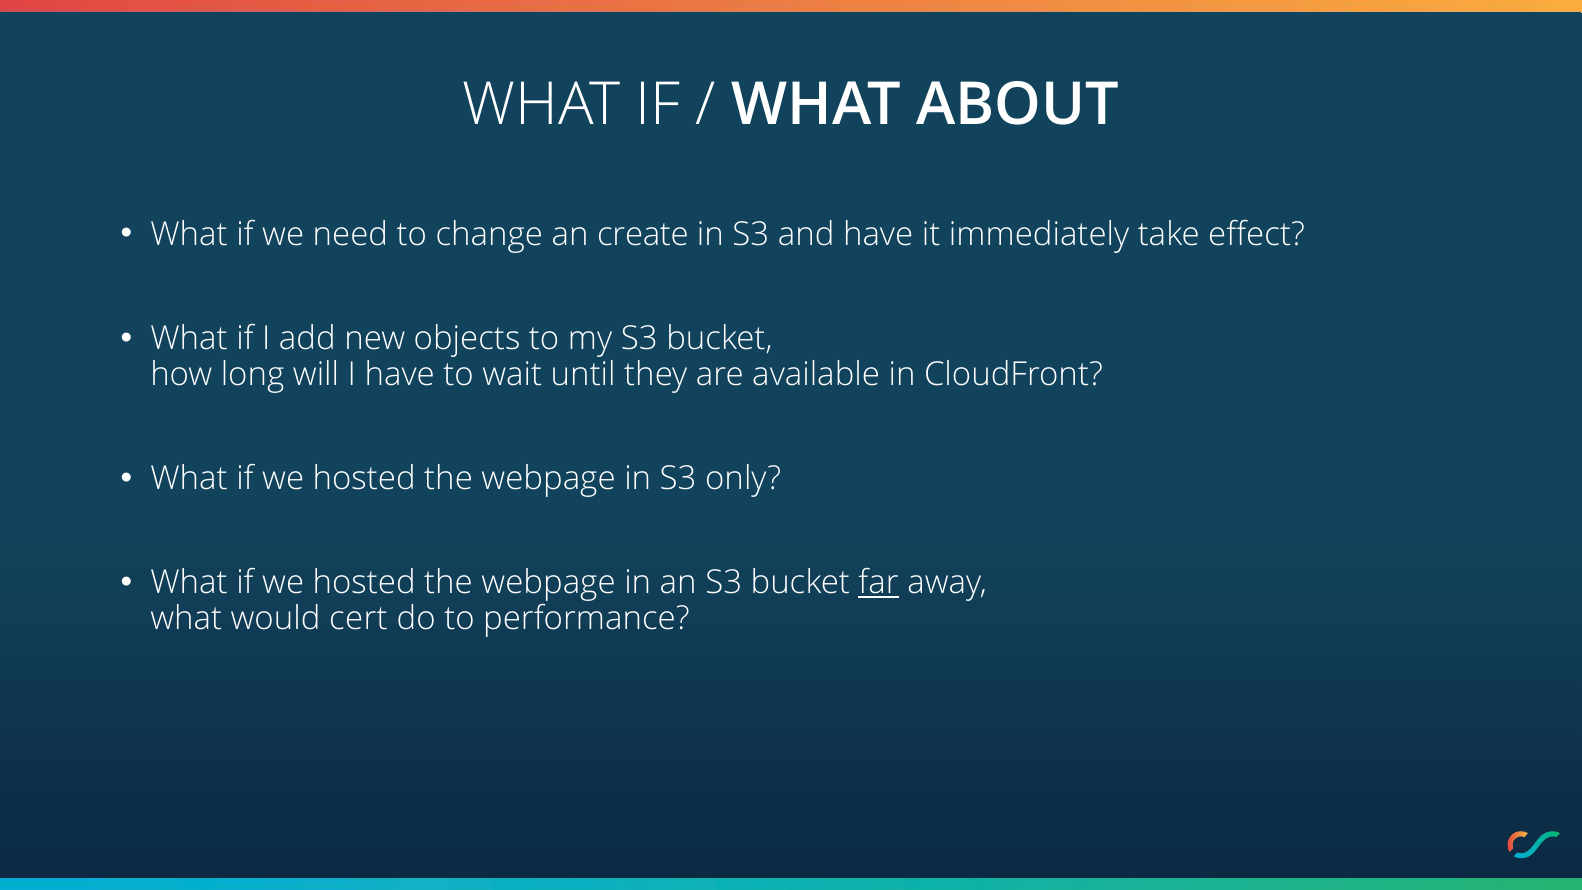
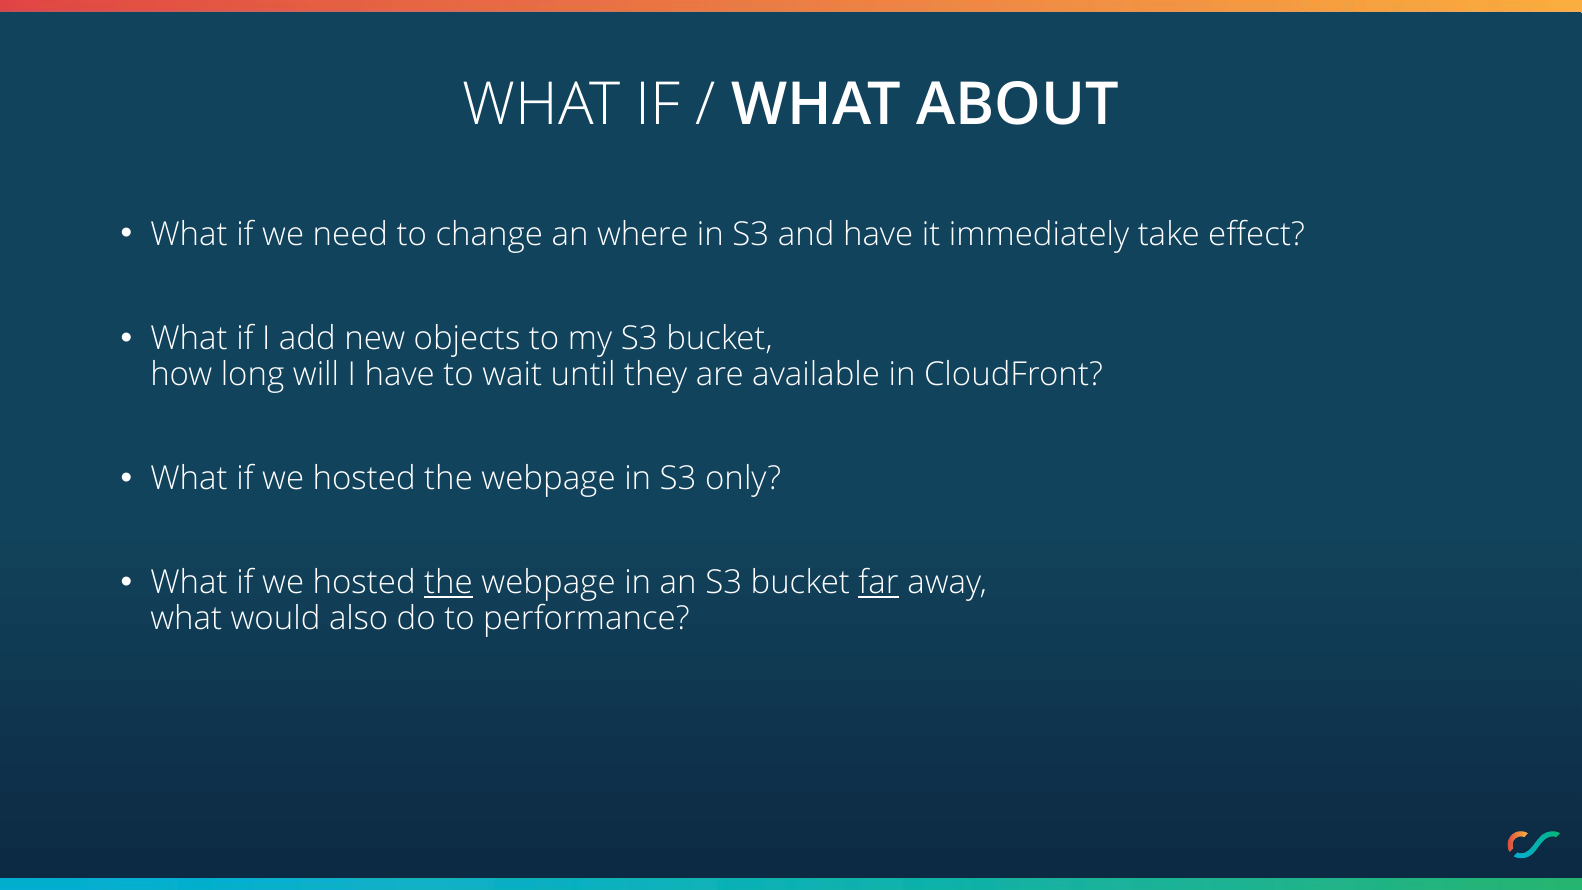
create: create -> where (643, 234)
the underline: none -> present (448, 583)
cert: cert -> also (359, 618)
